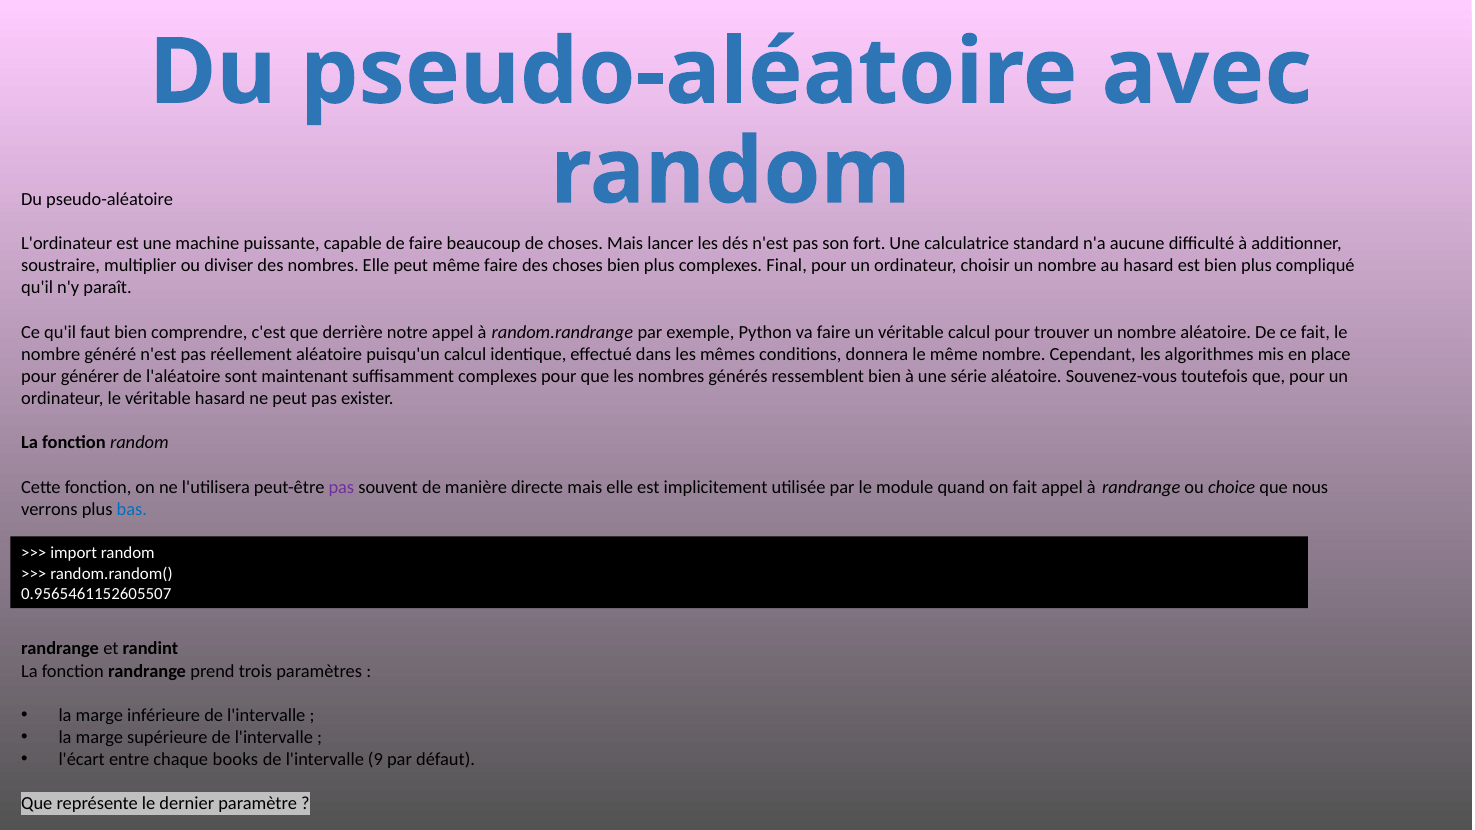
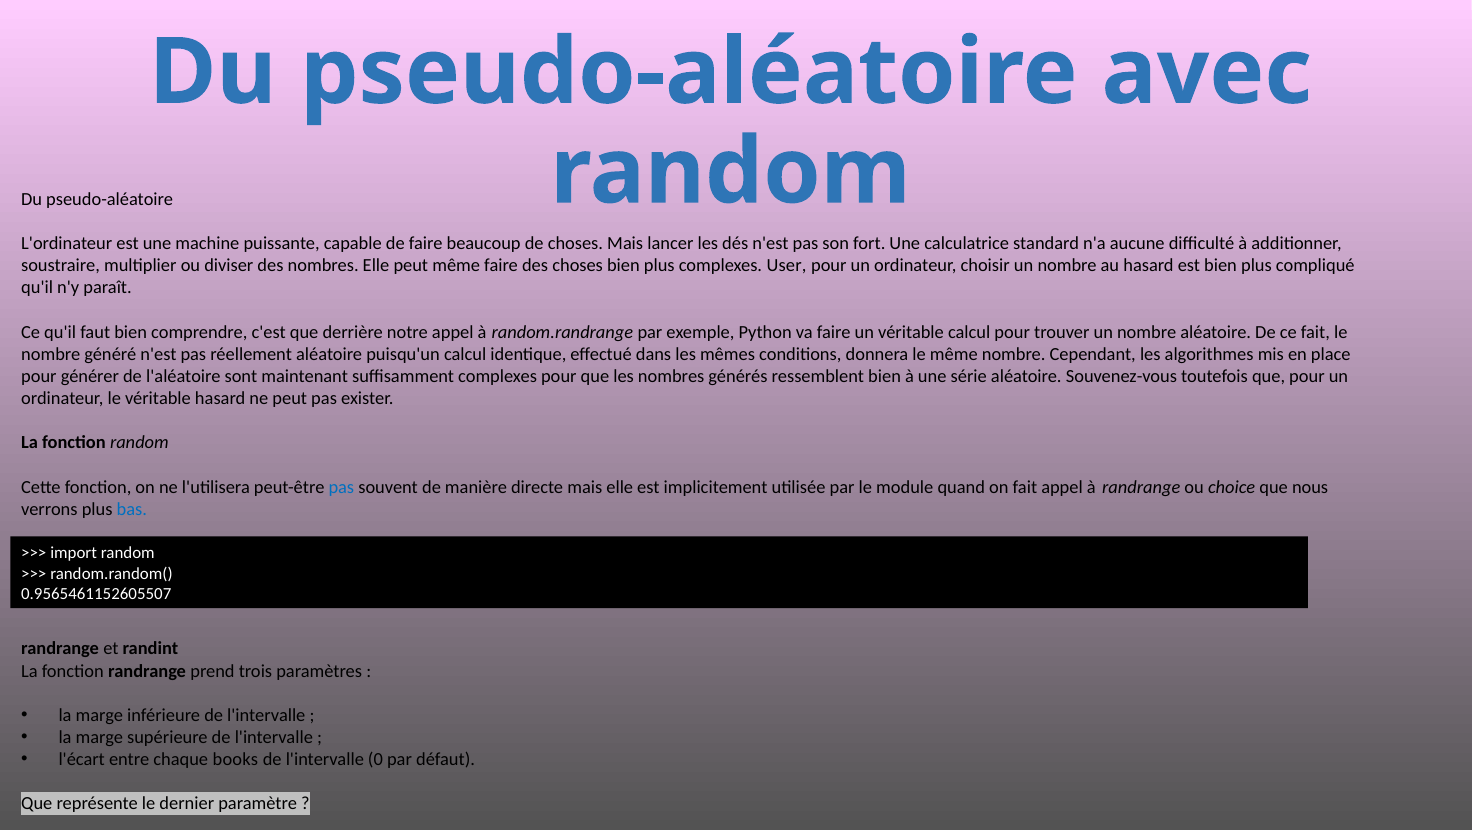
Final: Final -> User (787, 266)
pas colour: purple -> blue (341, 487)
l'intervalle 9: 9 -> 0 (375, 759)
